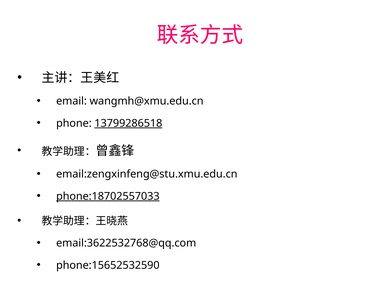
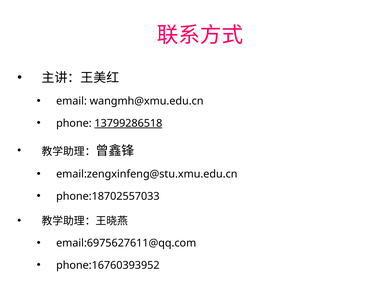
phone:18702557033 underline: present -> none (108, 196)
email:3622532768@qq.com: email:3622532768@qq.com -> email:6975627611@qq.com (126, 243)
phone:15652532590: phone:15652532590 -> phone:16760393952 (108, 265)
